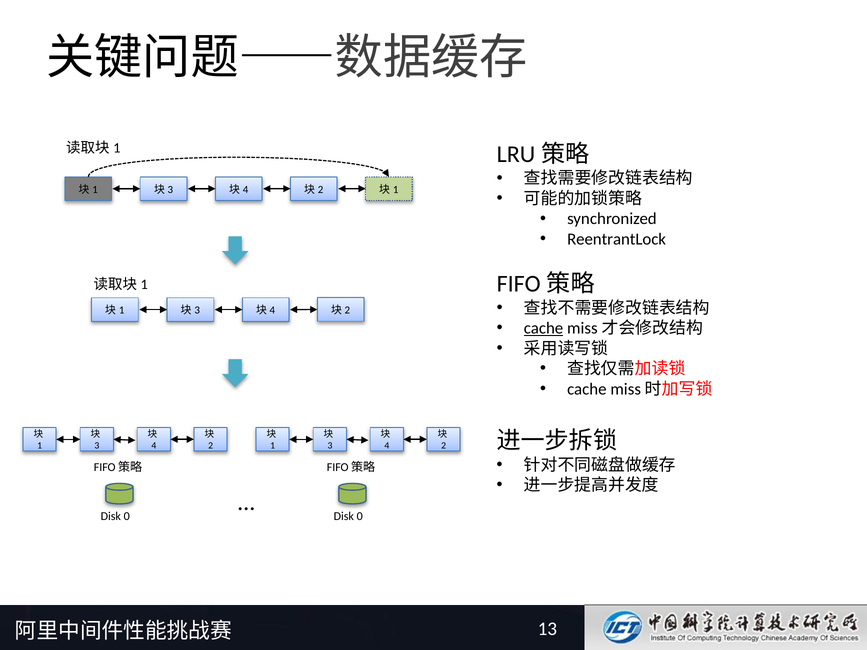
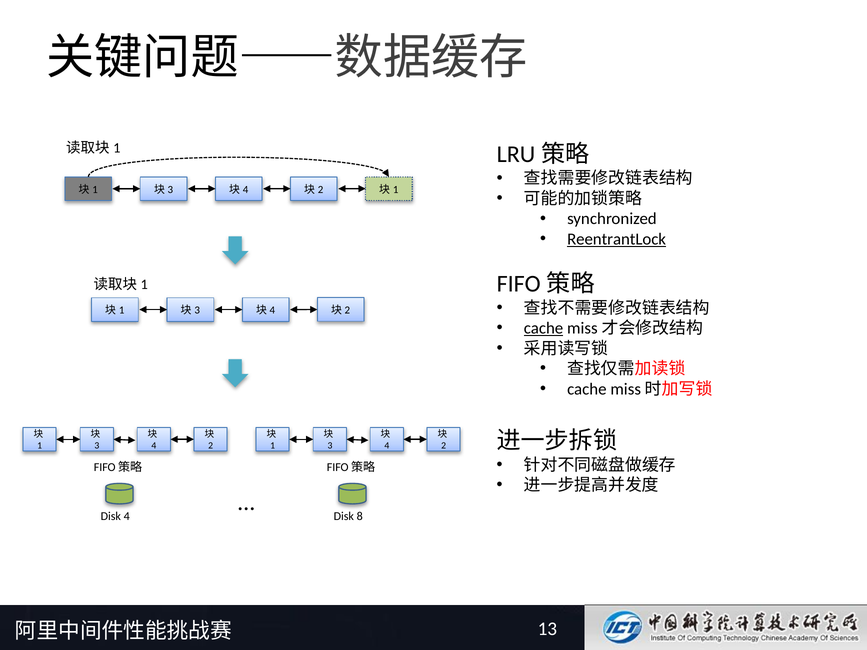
ReentrantLock underline: none -> present (617, 239)
0: 0 -> 4 (127, 516)
0: 0 -> 8 (360, 516)
